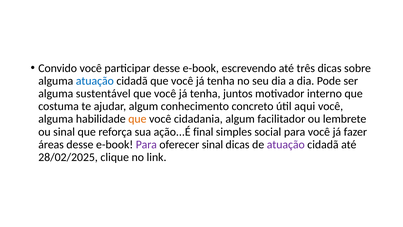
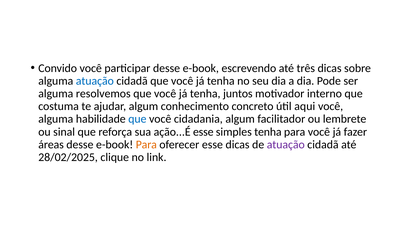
sustentável: sustentável -> resolvemos (103, 94)
que colour: orange -> blue (137, 119)
ação...É final: final -> esse (203, 132)
simples social: social -> tenha (268, 132)
Para colour: purple -> orange (146, 144)
oferecer sinal: sinal -> esse (212, 144)
